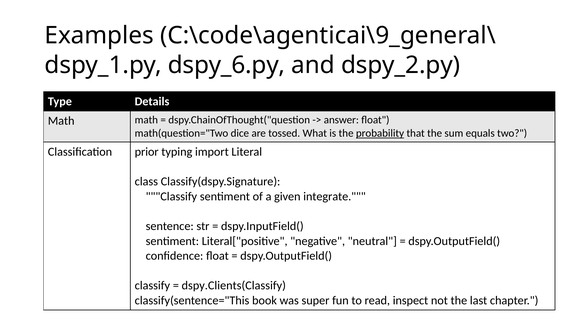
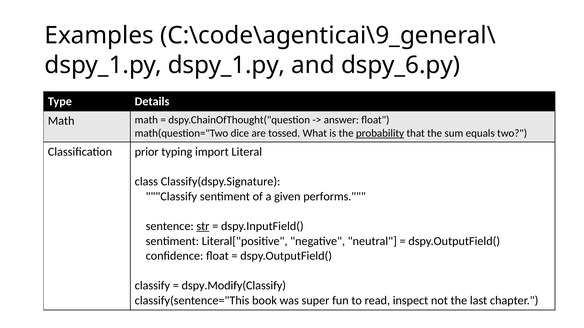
dspy_6.py: dspy_6.py -> dspy_1.py (226, 65)
dspy_2.py: dspy_2.py -> dspy_6.py (401, 65)
integrate: integrate -> performs (335, 197)
str underline: none -> present (203, 226)
dspy.Clients(Classify: dspy.Clients(Classify -> dspy.Modify(Classify (234, 286)
